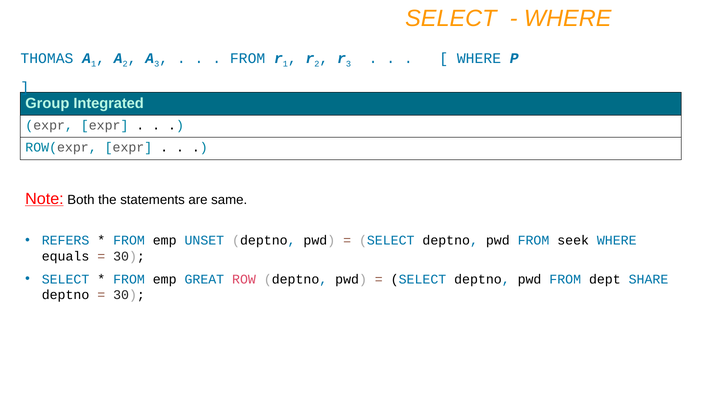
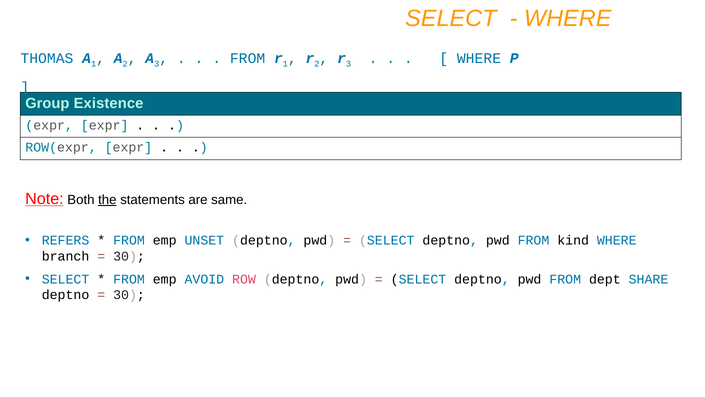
Integrated: Integrated -> Existence (109, 103)
the underline: none -> present (107, 200)
seek: seek -> kind (573, 240)
equals: equals -> branch (66, 256)
GREAT: GREAT -> AVOID (204, 279)
